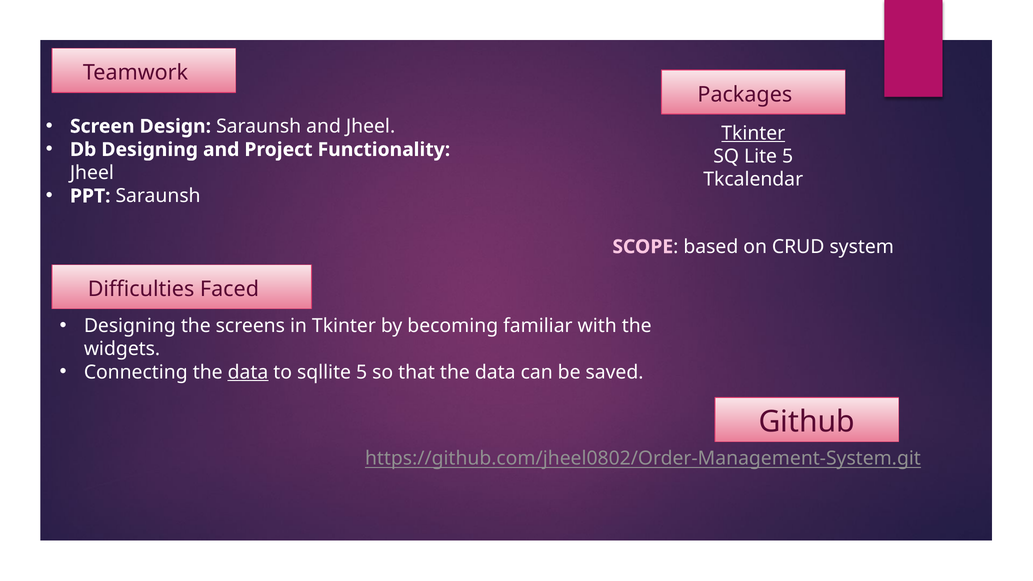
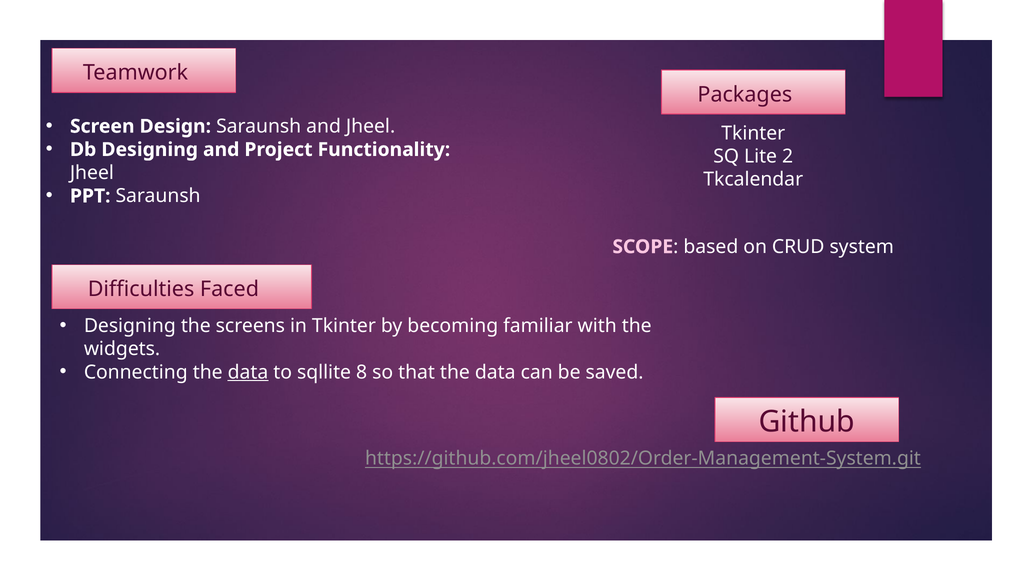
Tkinter underline: present -> none (753, 133)
Lite 5: 5 -> 2 (788, 156)
sqllite 5: 5 -> 8 (362, 372)
